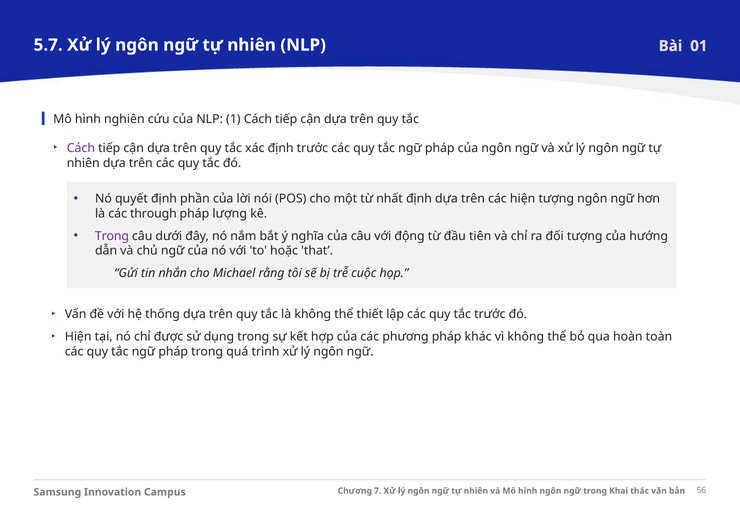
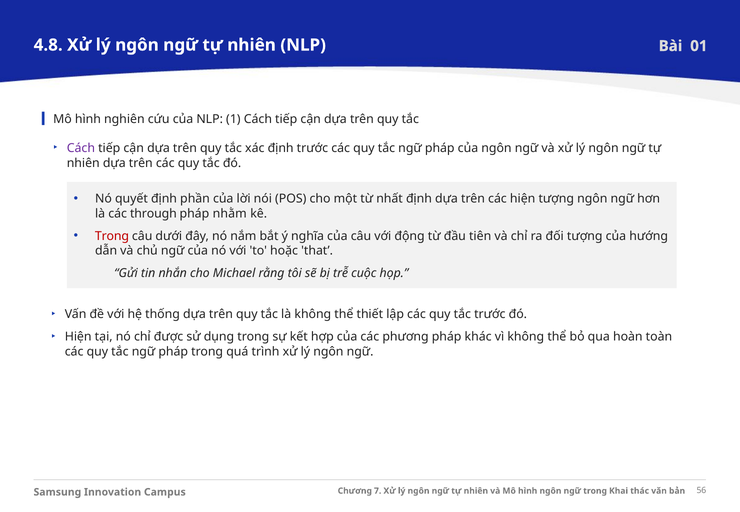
5.7: 5.7 -> 4.8 (48, 45)
lượng: lượng -> nhằm (230, 214)
Trong colour: purple -> red (112, 236)
